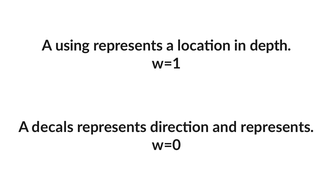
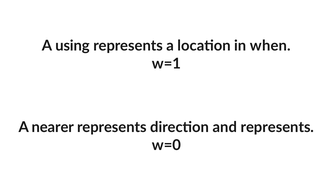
depth: depth -> when (270, 46)
decals: decals -> nearer (53, 127)
